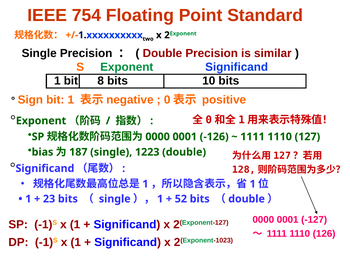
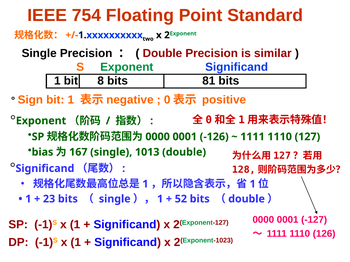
10: 10 -> 81 (209, 81)
187: 187 -> 167 (78, 152)
1223: 1223 -> 1013 (147, 152)
